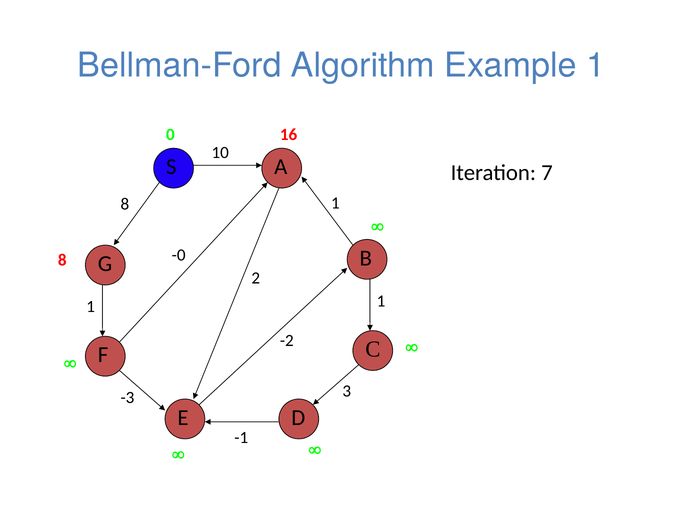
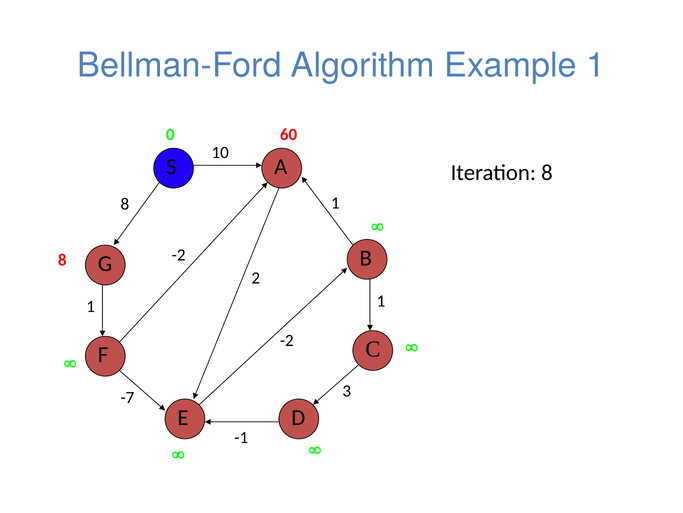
16: 16 -> 60 (289, 134)
Iteration 7: 7 -> 8 (547, 172)
-0: -0 -> -2 (179, 255)
-3: -3 -> -7 (127, 397)
